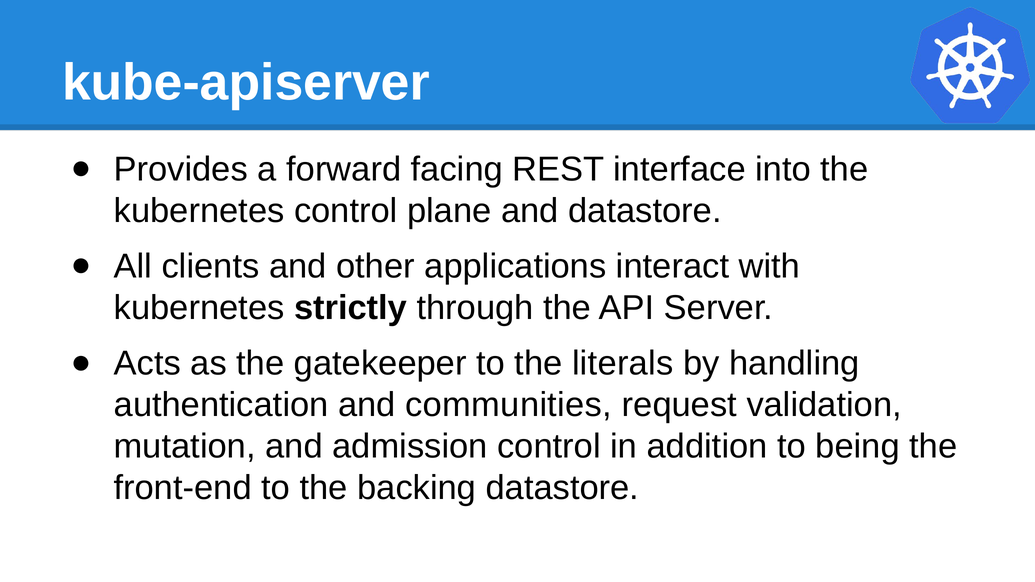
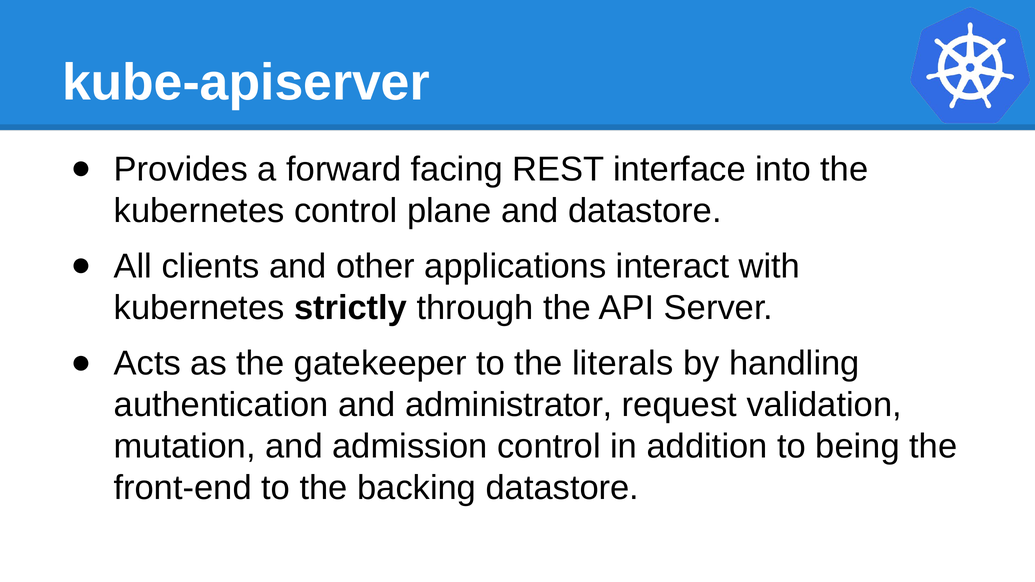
communities: communities -> administrator (509, 405)
